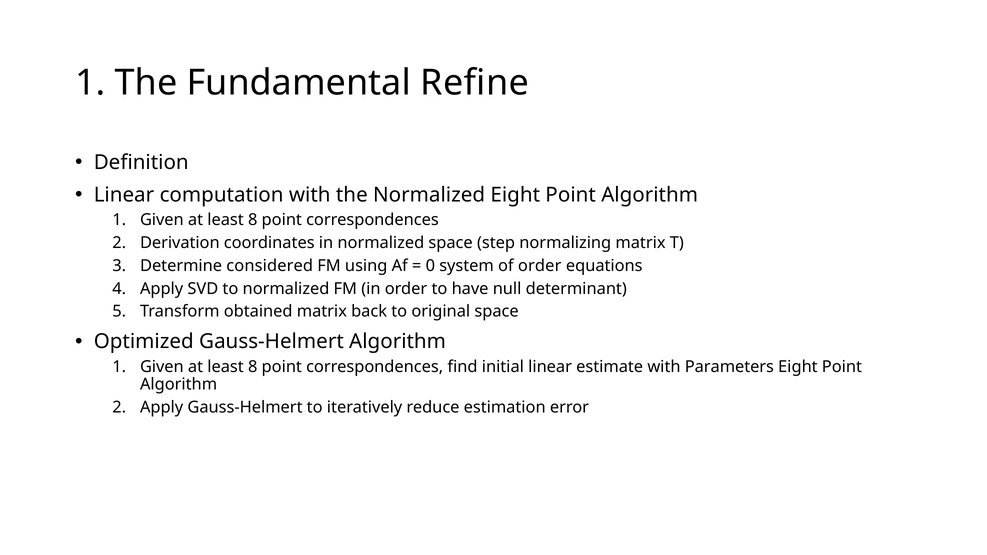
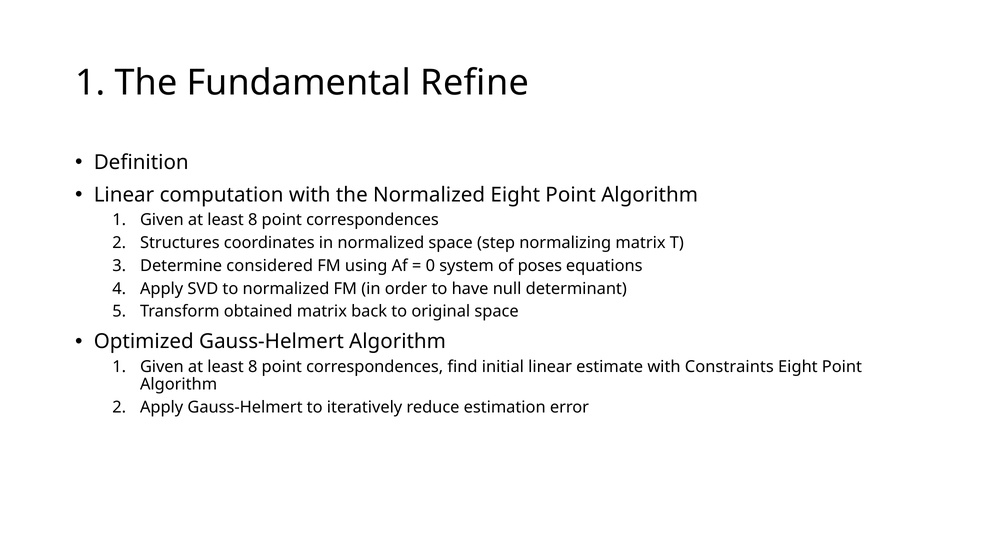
Derivation: Derivation -> Structures (180, 243)
of order: order -> poses (540, 266)
Parameters: Parameters -> Constraints (729, 367)
